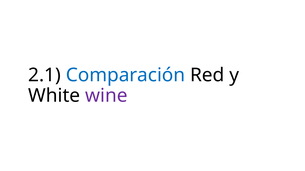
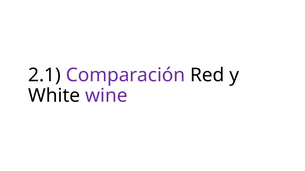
Comparación colour: blue -> purple (125, 75)
